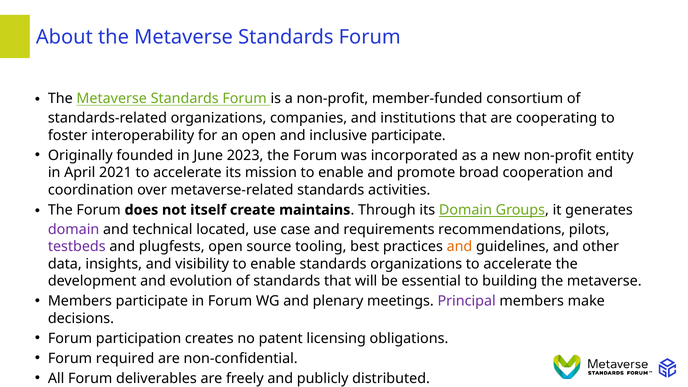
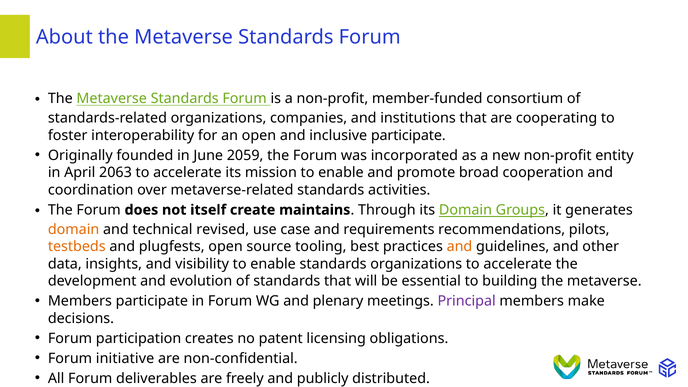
2023: 2023 -> 2059 (245, 155)
2021: 2021 -> 2063 (115, 173)
domain colour: purple -> orange (74, 229)
located: located -> revised (223, 229)
testbeds colour: purple -> orange (77, 247)
required: required -> initiative (125, 358)
